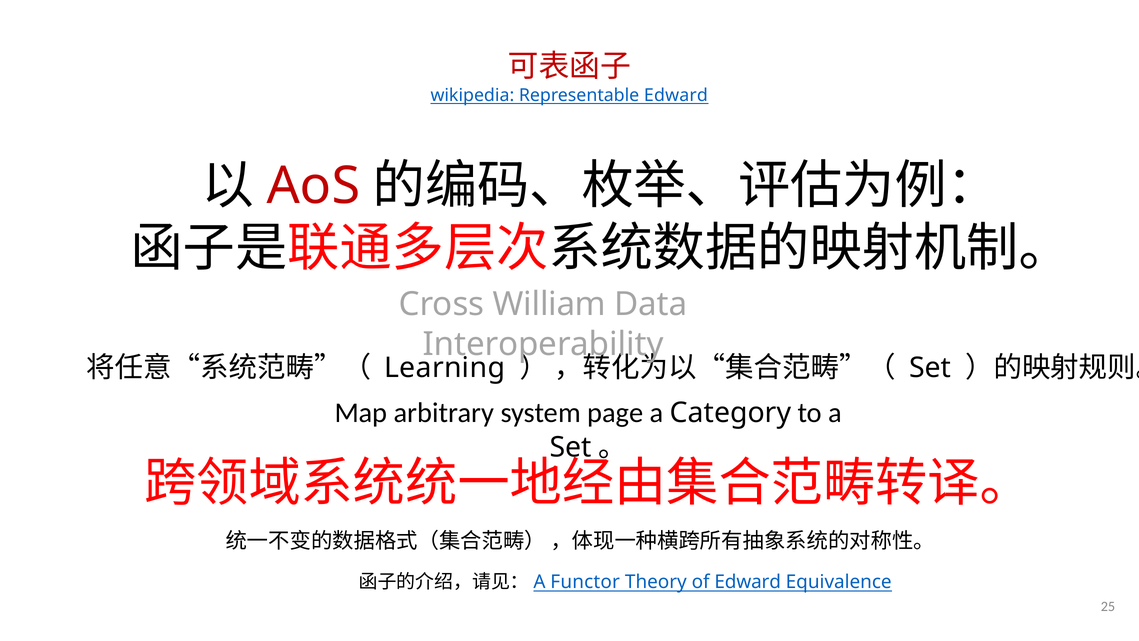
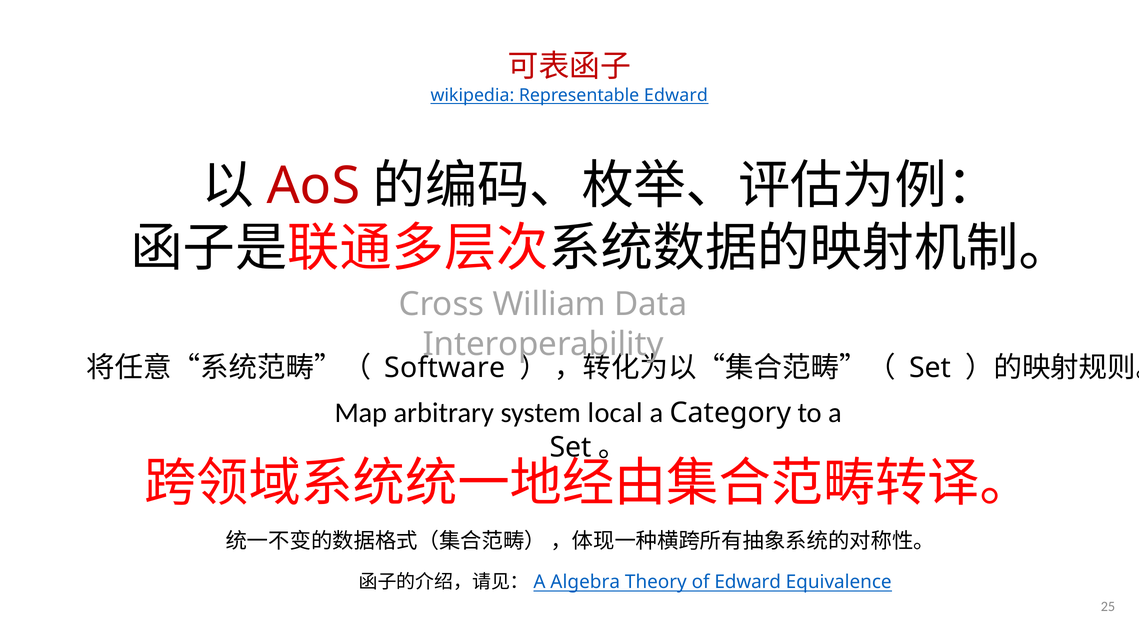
Learning: Learning -> Software (445, 368)
page: page -> local (615, 413)
Functor: Functor -> Algebra (585, 582)
